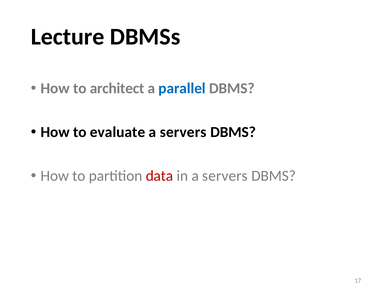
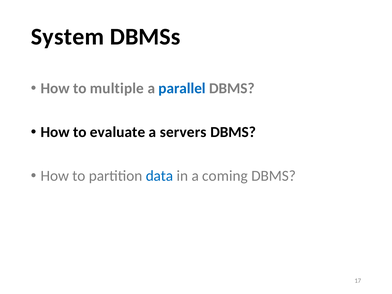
Lecture: Lecture -> System (68, 37)
architect: architect -> multiple (117, 88)
data colour: red -> blue (160, 176)
in a servers: servers -> coming (225, 176)
